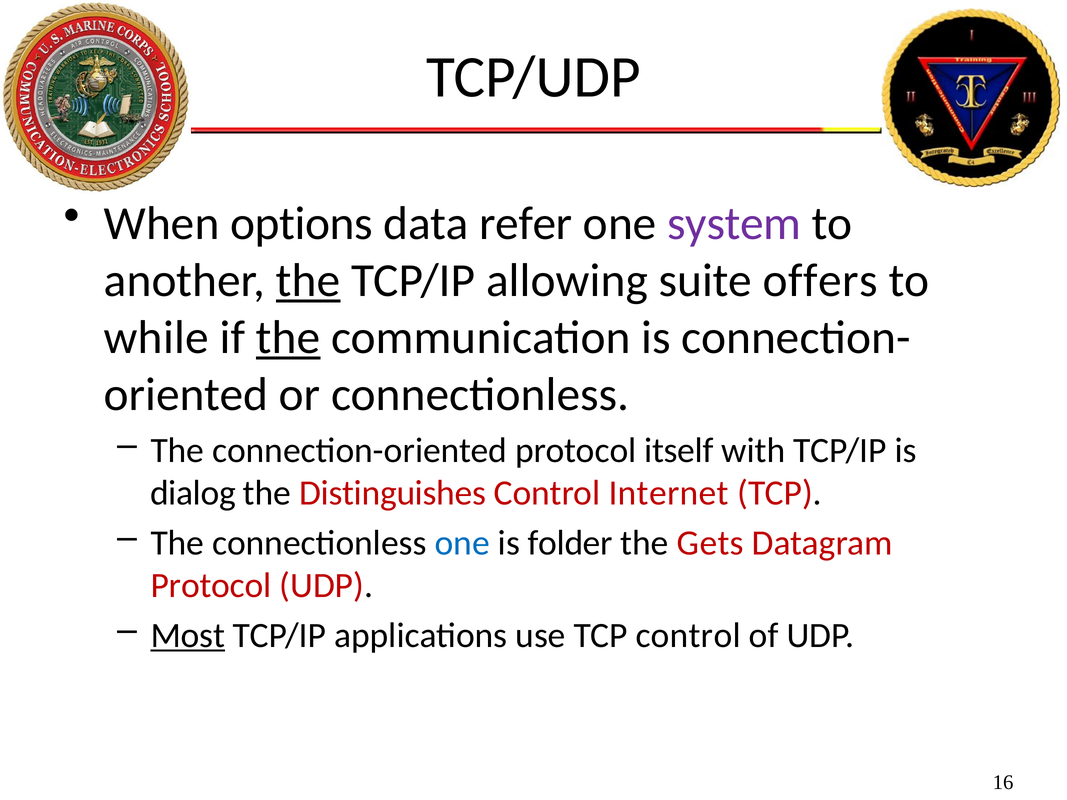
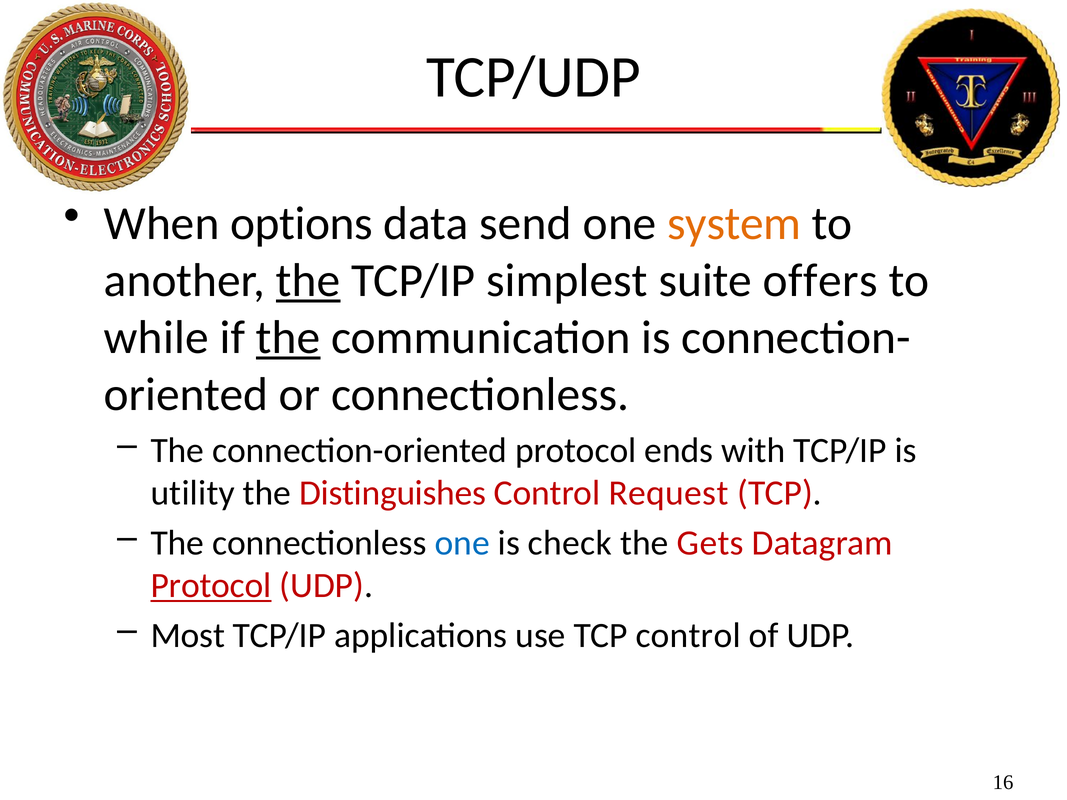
refer: refer -> send (526, 224)
system colour: purple -> orange (734, 224)
allowing: allowing -> simplest (567, 281)
itself: itself -> ends (679, 451)
dialog: dialog -> utility (193, 493)
Internet: Internet -> Request (669, 493)
folder: folder -> check (570, 543)
Protocol underline: none -> present (211, 586)
Most underline: present -> none (188, 636)
